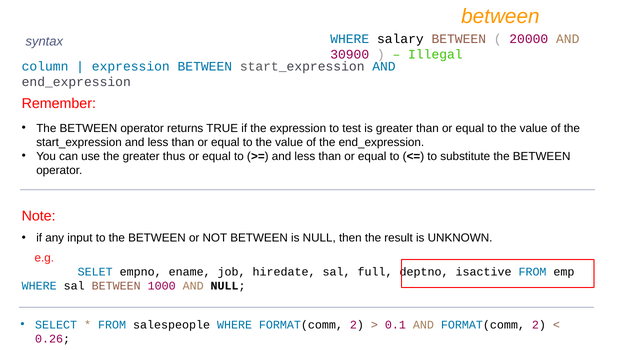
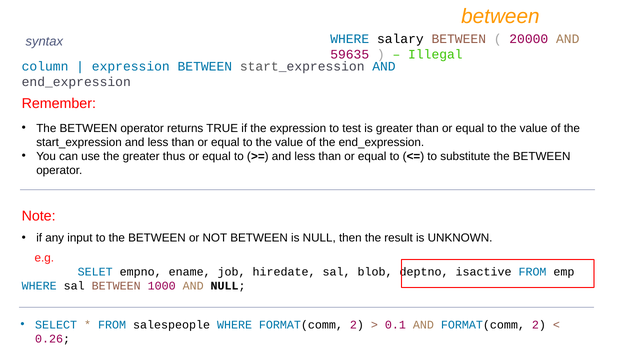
30900: 30900 -> 59635 (350, 54)
full: full -> blob (375, 272)
